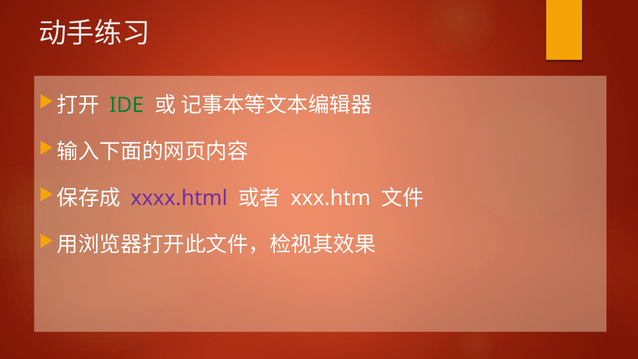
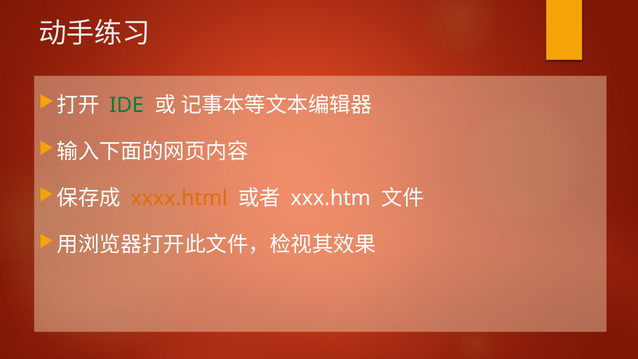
xxxx.html colour: purple -> orange (179, 198)
